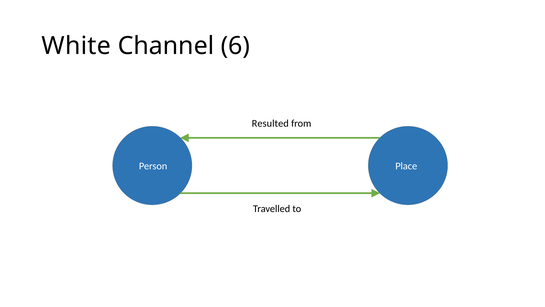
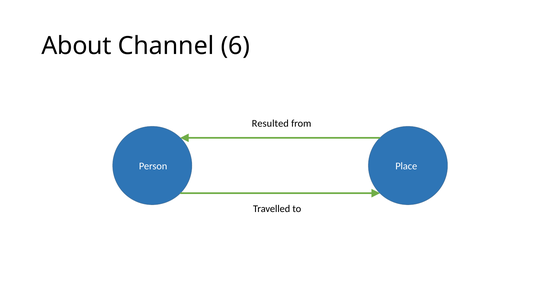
White: White -> About (77, 46)
